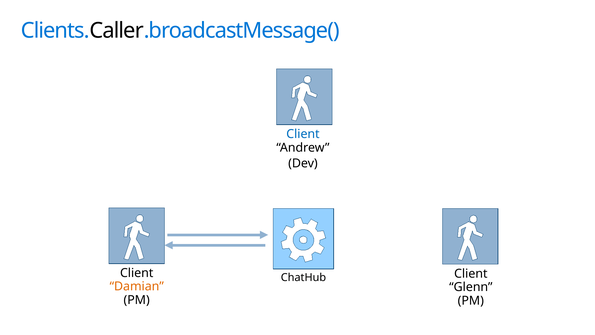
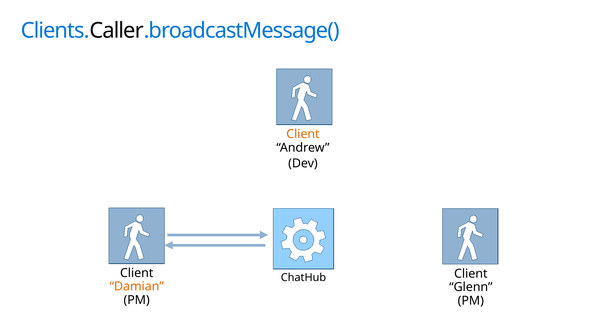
Client colour: blue -> orange (303, 134)
